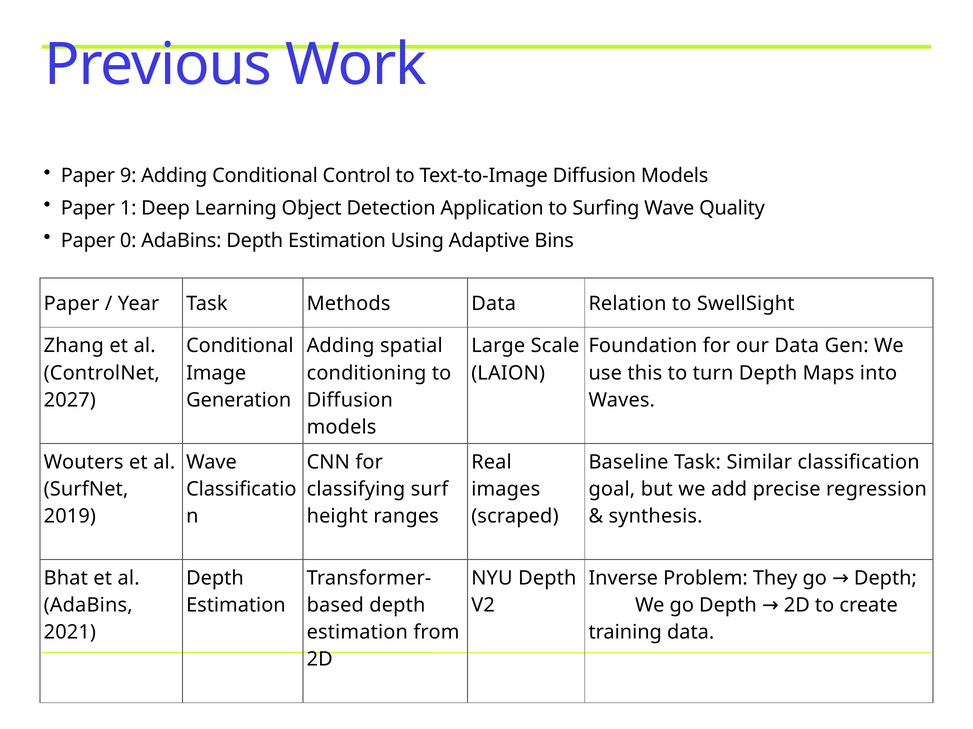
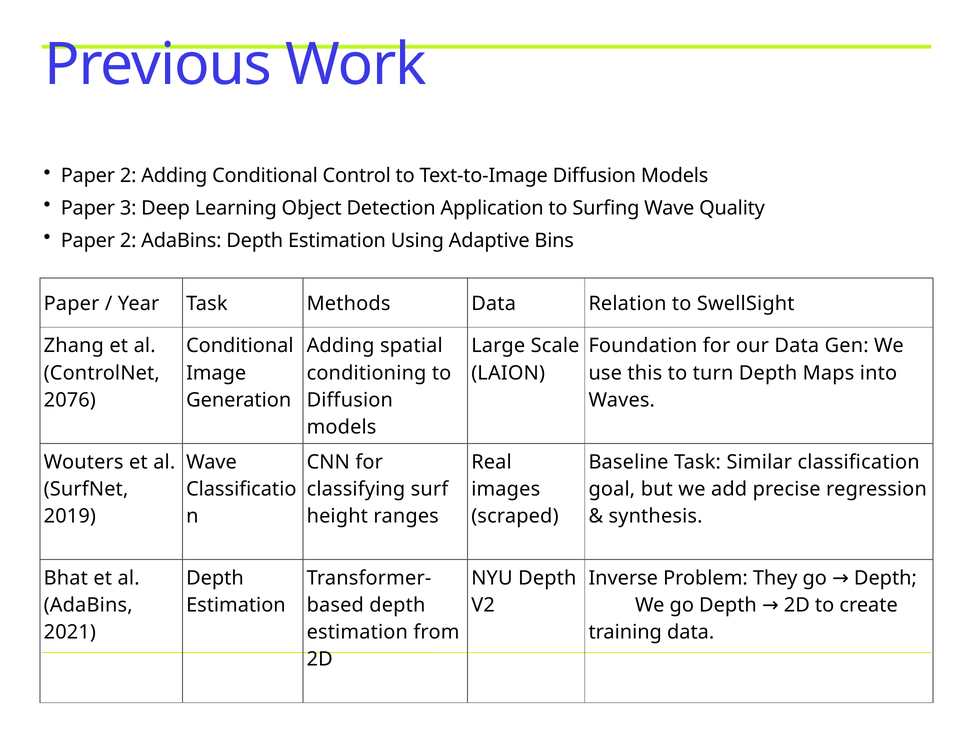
9: 9 -> 2 (128, 176)
1: 1 -> 3 (128, 208)
0: 0 -> 2 (128, 241)
2027: 2027 -> 2076 (70, 400)
